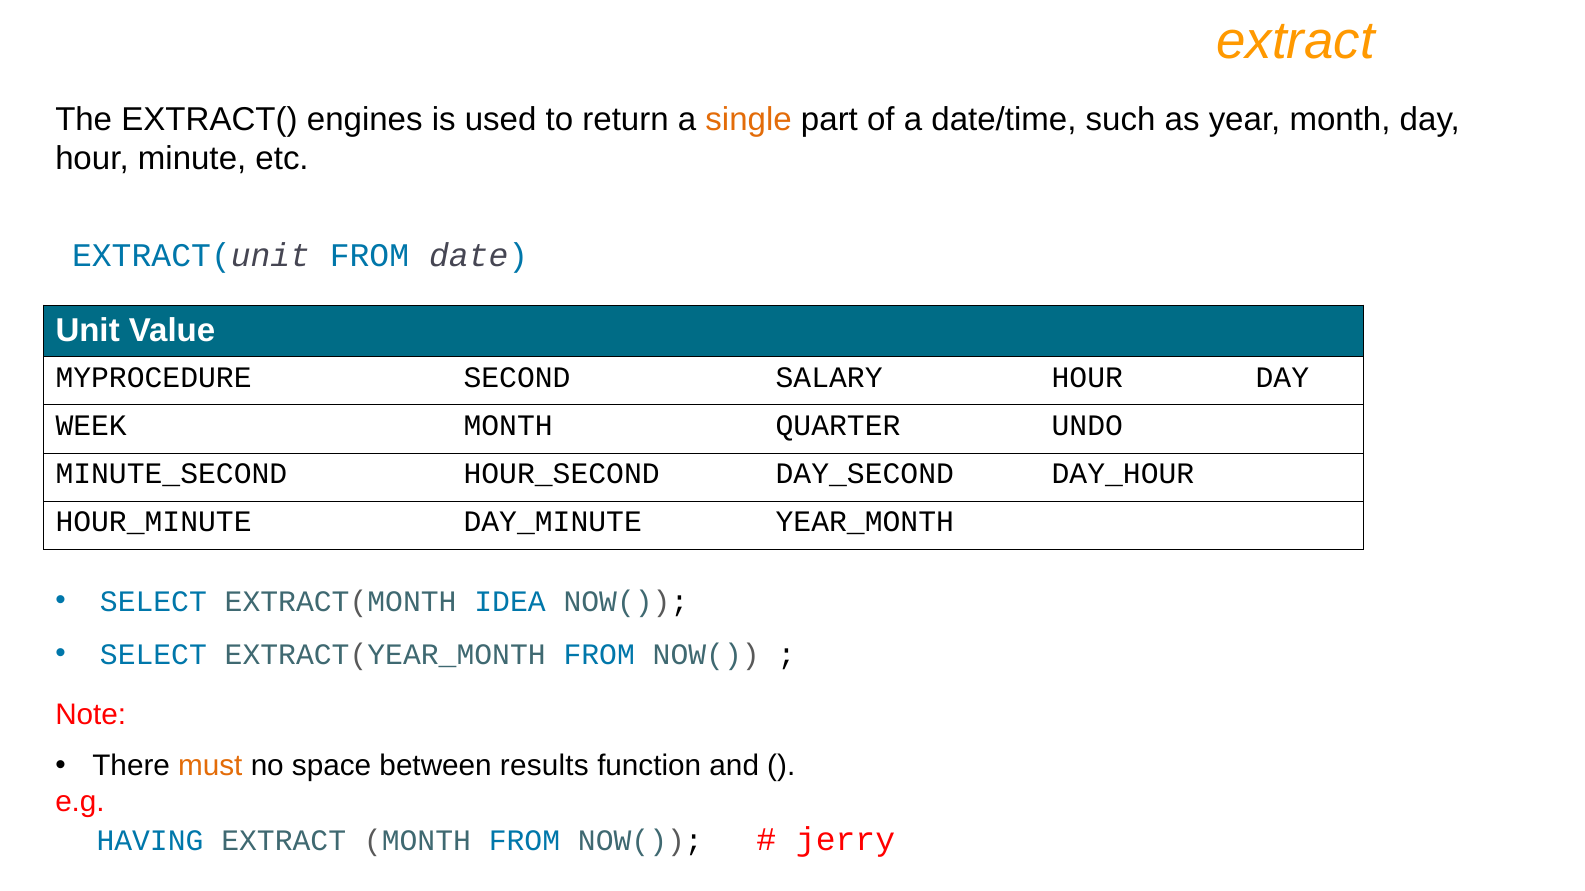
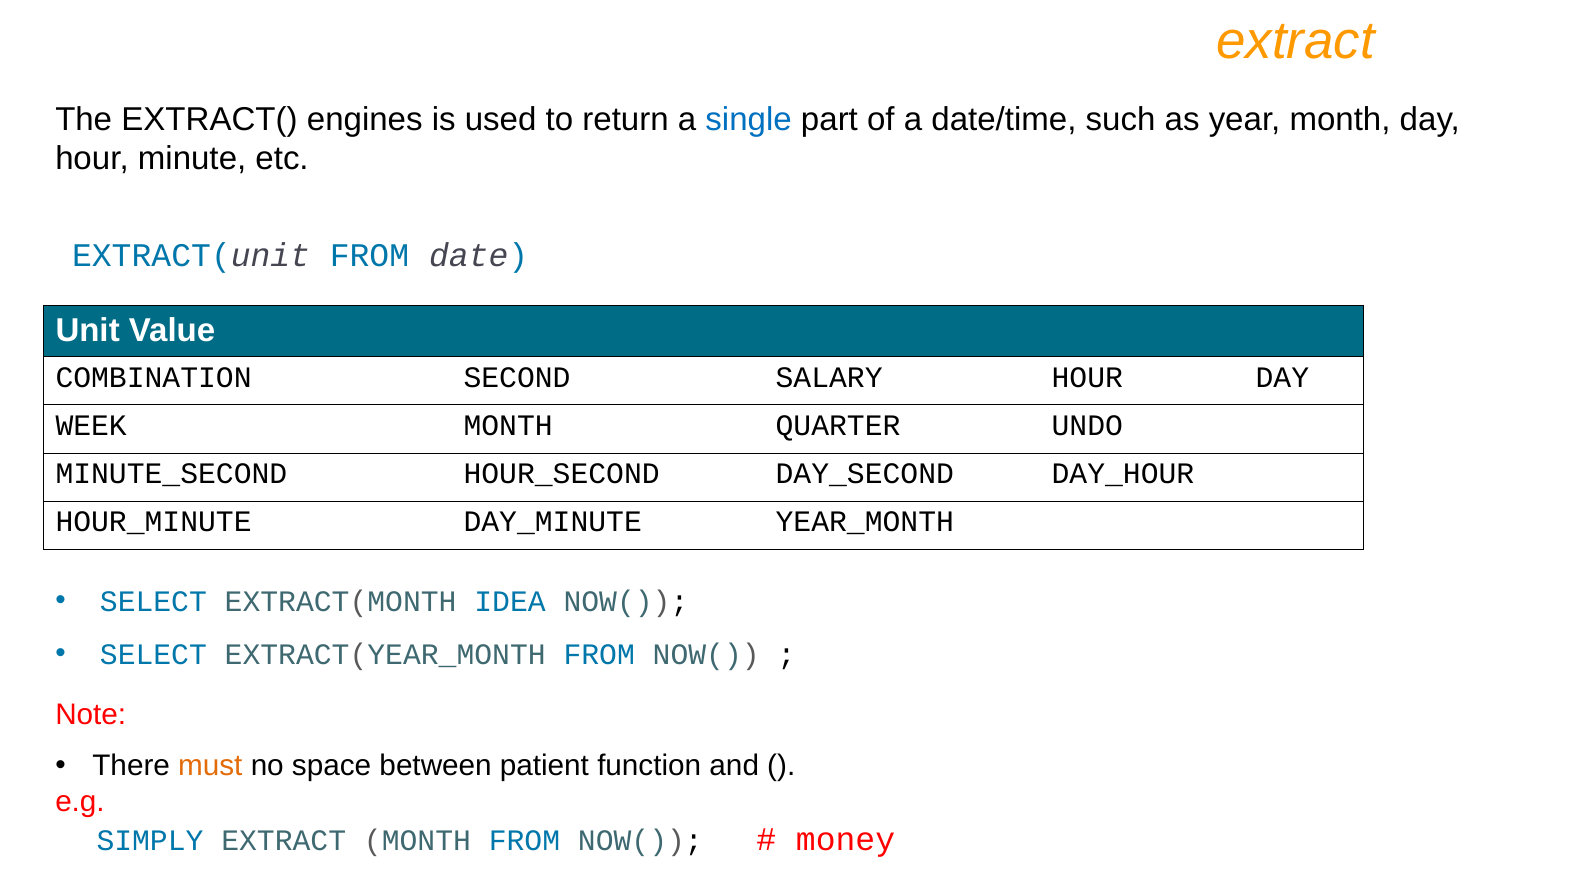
single colour: orange -> blue (749, 119)
MYPROCEDURE: MYPROCEDURE -> COMBINATION (154, 378)
results: results -> patient (544, 766)
HAVING: HAVING -> SIMPLY (150, 841)
jerry: jerry -> money (846, 840)
